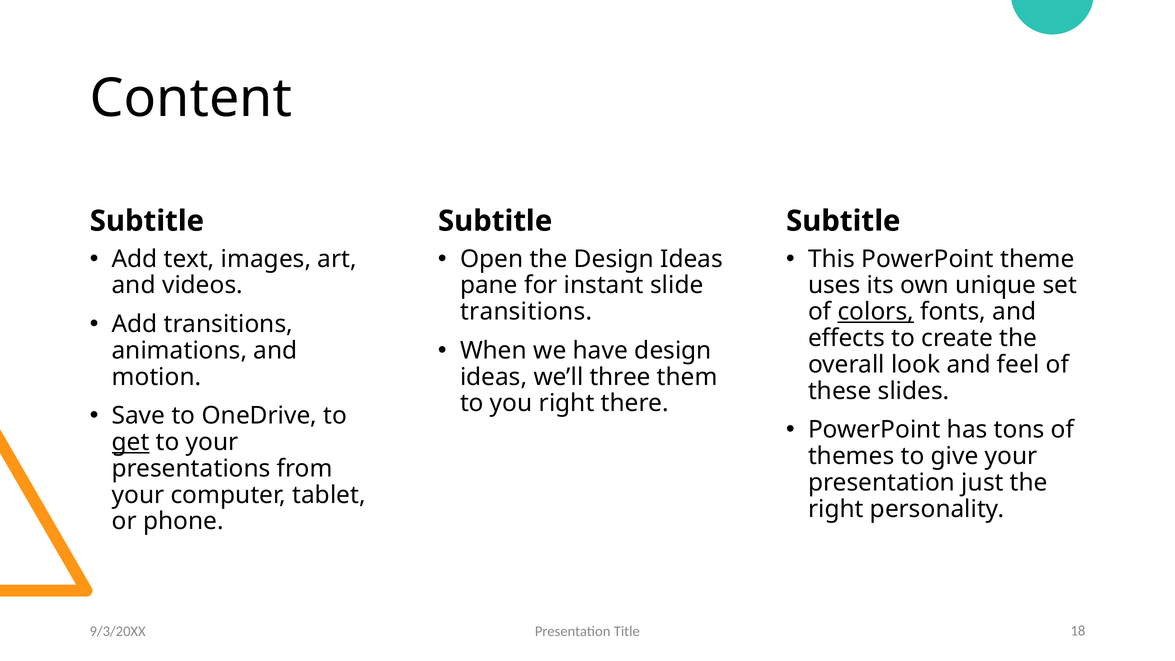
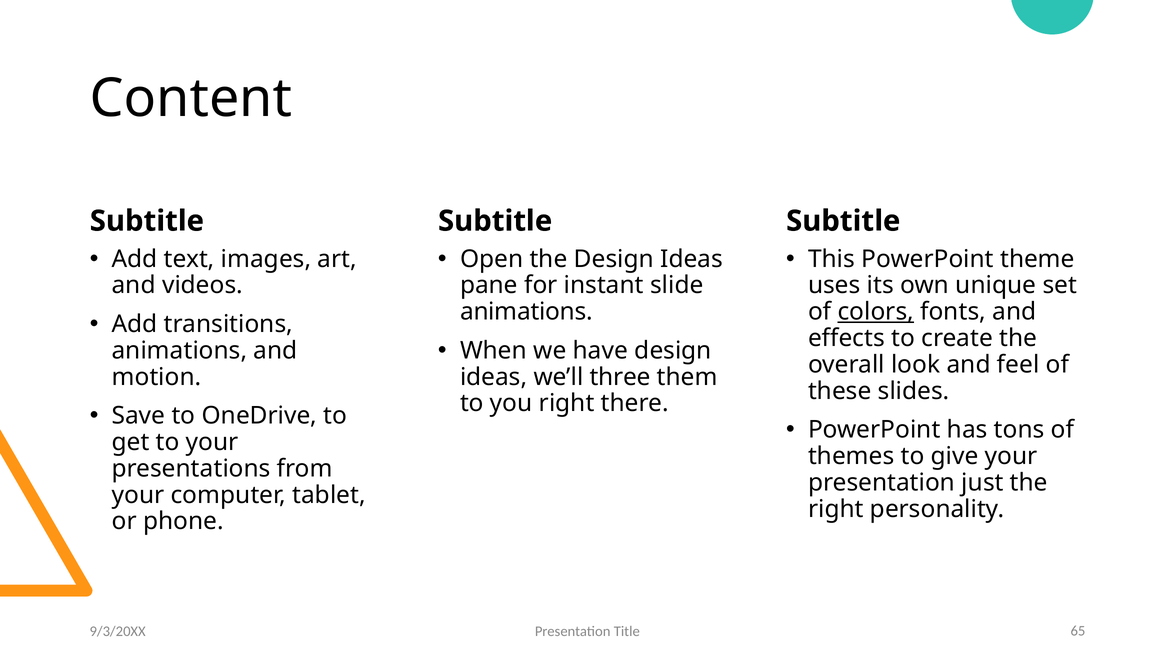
transitions: transitions -> animations (526, 312)
get underline: present -> none (131, 442)
18: 18 -> 65 (1078, 631)
